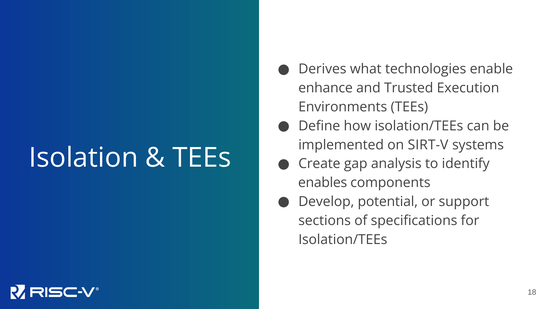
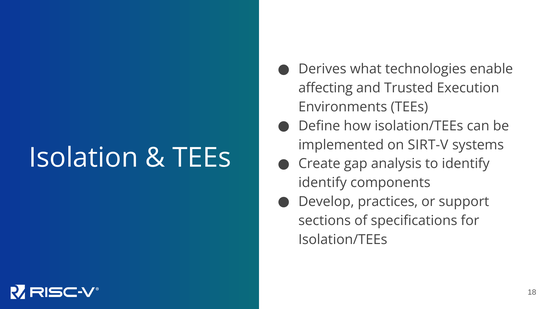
enhance: enhance -> affecting (326, 88)
enables: enables -> identify (323, 183)
potential: potential -> practices (388, 202)
